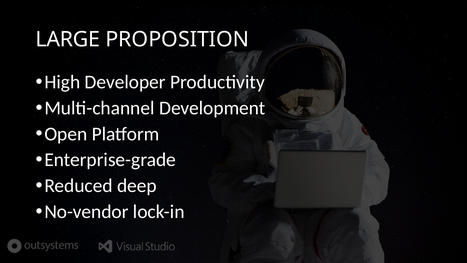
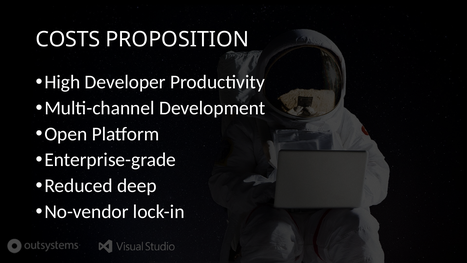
LARGE: LARGE -> COSTS (68, 39)
